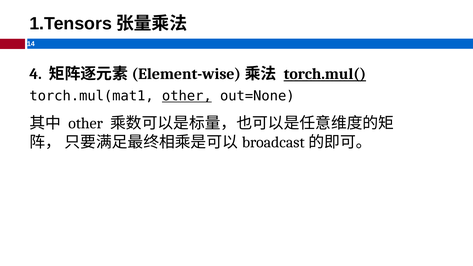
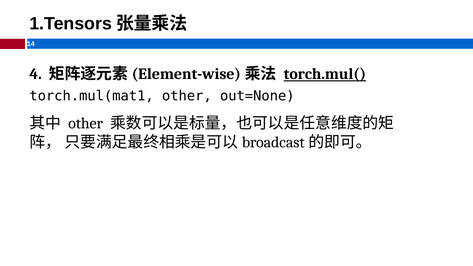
other underline: present -> none (187, 96)
